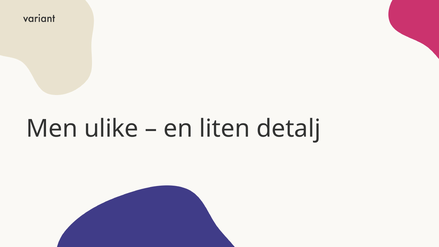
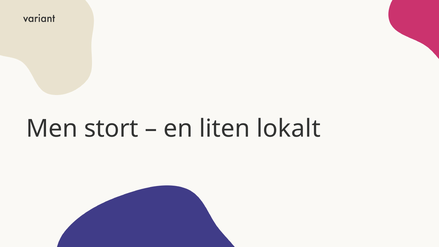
ulike: ulike -> stort (111, 129)
detalj: detalj -> lokalt (289, 129)
